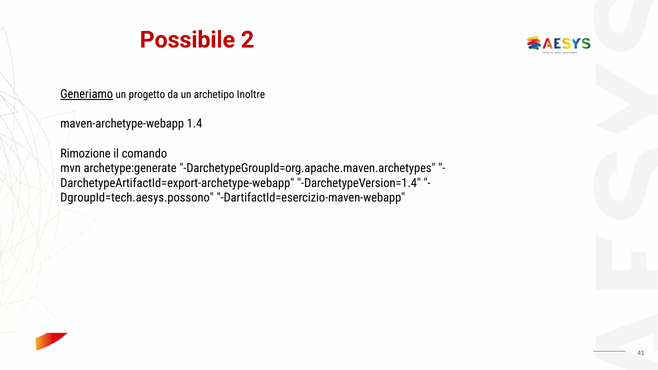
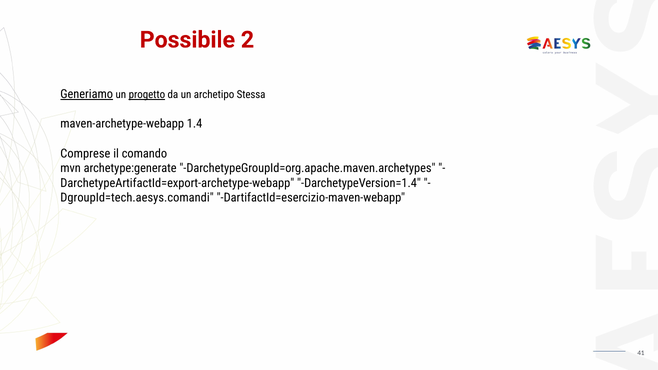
progetto underline: none -> present (147, 95)
Inoltre: Inoltre -> Stessa (251, 95)
Rimozione: Rimozione -> Comprese (85, 154)
DgroupId=tech.aesys.possono: DgroupId=tech.aesys.possono -> DgroupId=tech.aesys.comandi (137, 198)
